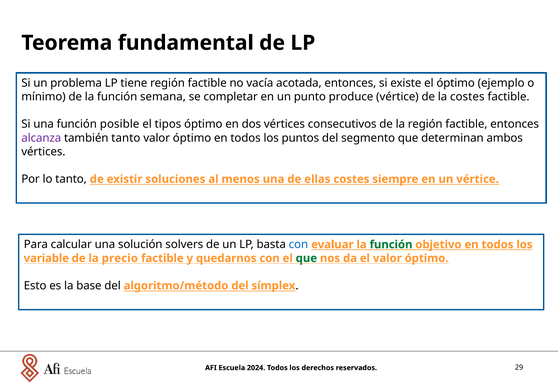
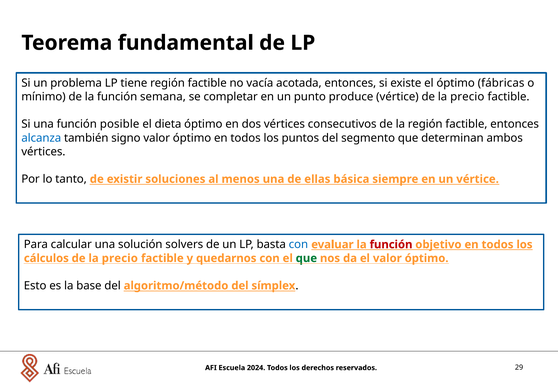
ejemplo: ejemplo -> fábricas (501, 83)
vértice de la costes: costes -> precio (467, 97)
tipos: tipos -> dieta (168, 124)
alcanza colour: purple -> blue (41, 138)
también tanto: tanto -> signo (126, 138)
ellas costes: costes -> básica (351, 179)
función colour: green -> red (391, 245)
variable: variable -> cálculos (46, 258)
